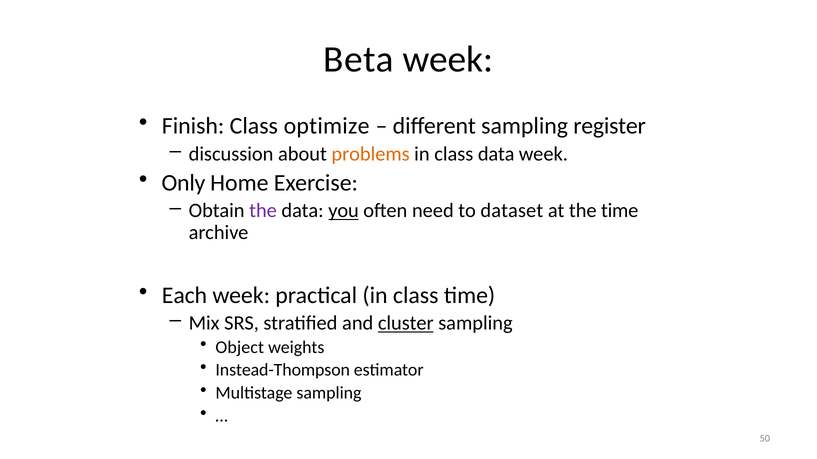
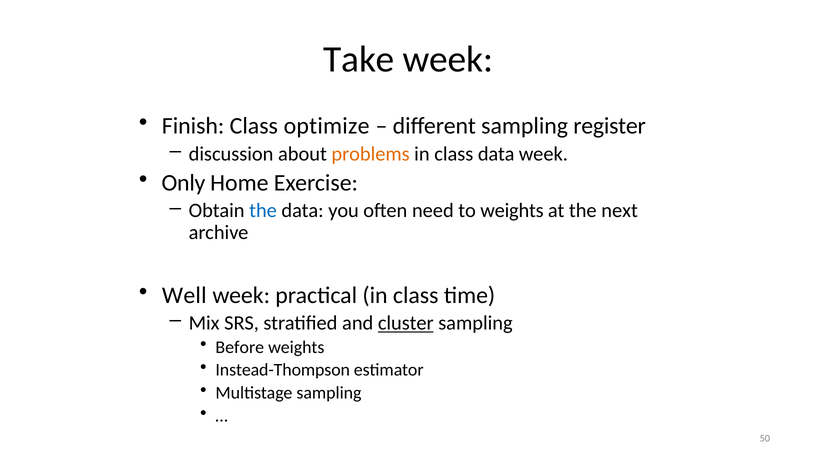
Beta: Beta -> Take (359, 59)
the colour: purple -> blue (263, 211)
you underline: present -> none (344, 211)
to dataset: dataset -> weights (512, 211)
the time: time -> next (620, 211)
Each: Each -> Well (184, 296)
Object: Object -> Before (240, 348)
